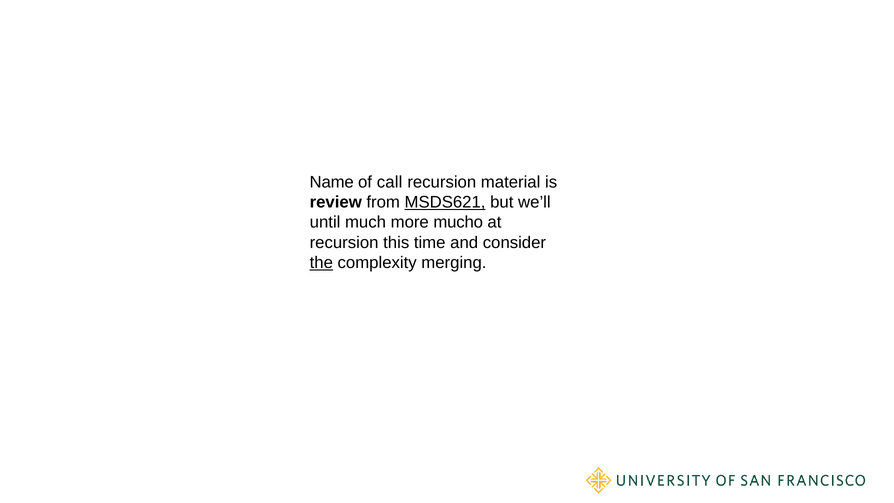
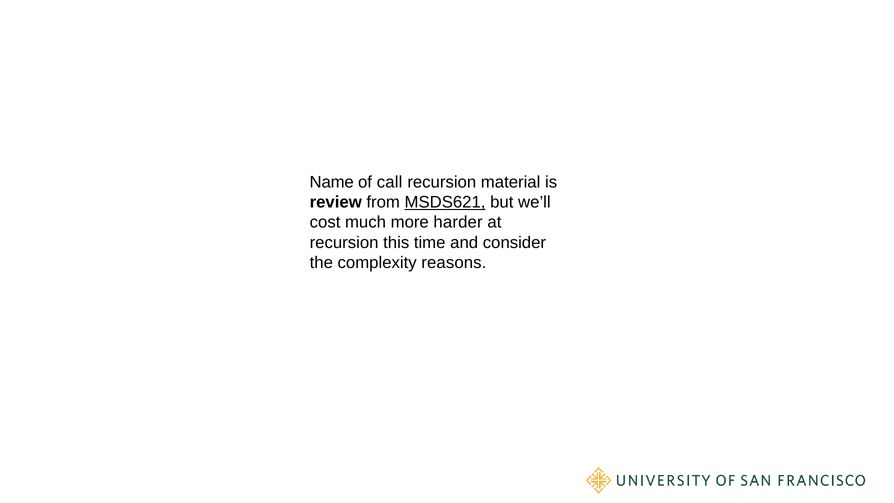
until: until -> cost (325, 222)
mucho: mucho -> harder (458, 222)
the underline: present -> none (321, 263)
merging: merging -> reasons (454, 263)
